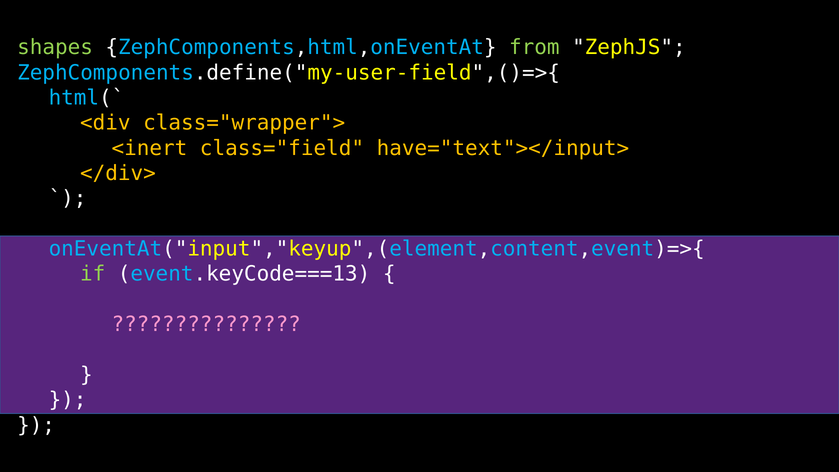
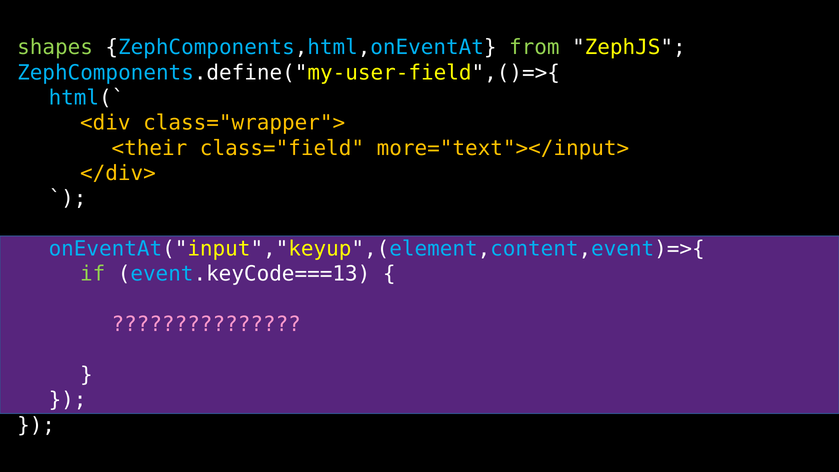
<inert: <inert -> <their (149, 148)
have="text"></input>: have="text"></input> -> more="text"></input> (503, 148)
